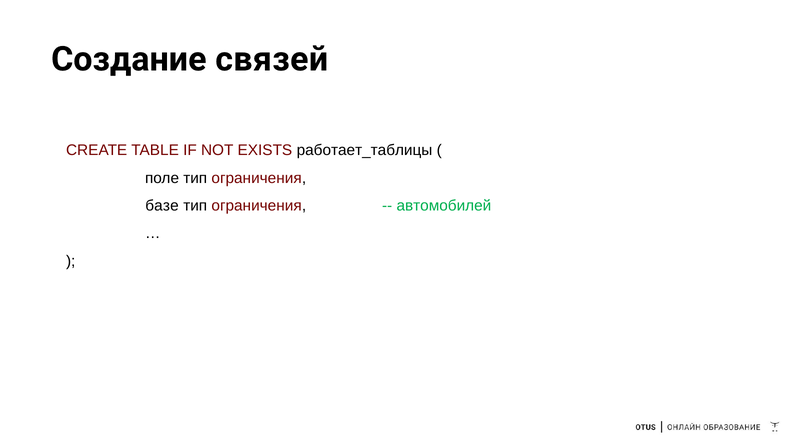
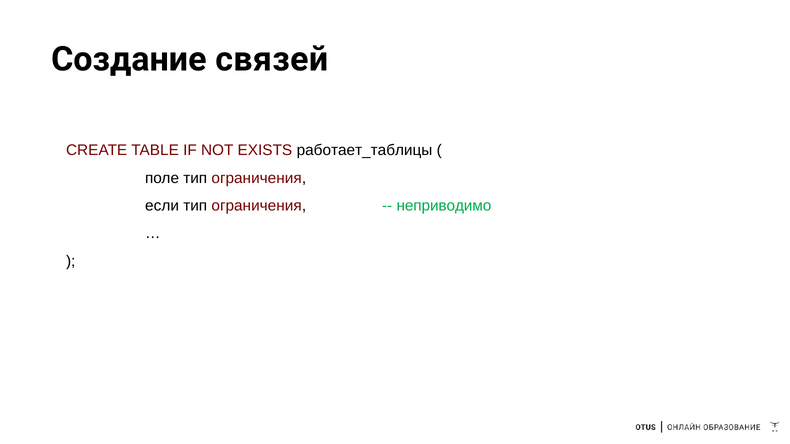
базе: базе -> если (162, 206)
автомобилей: автомобилей -> неприводимо (444, 206)
